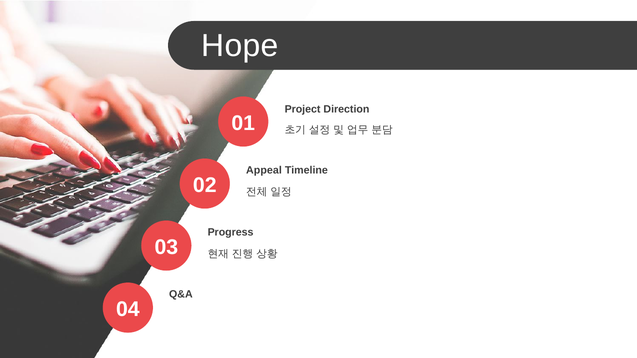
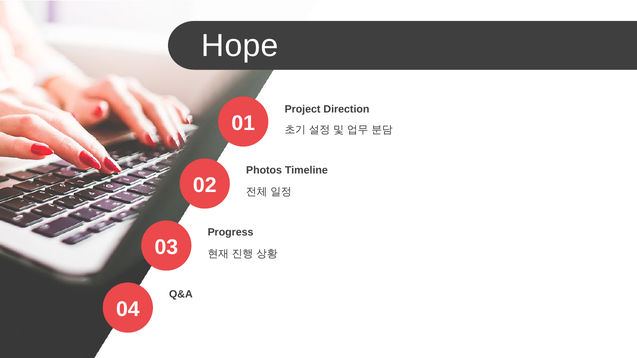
Appeal: Appeal -> Photos (264, 170)
